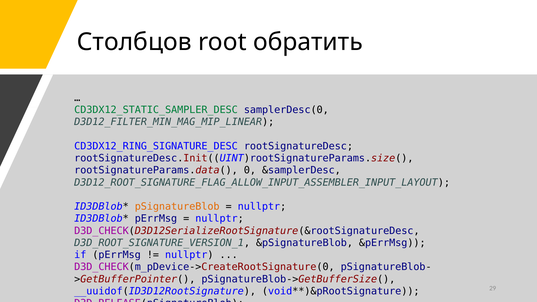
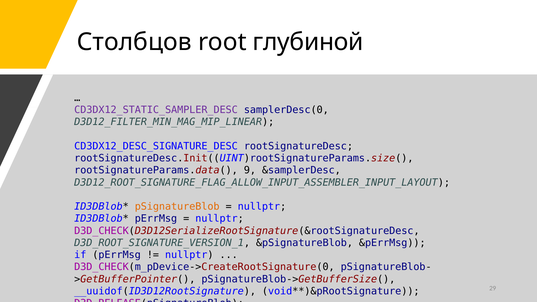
обратить: обратить -> глубиной (308, 42)
CD3DX12_STATIC_SAMPLER_DESC colour: green -> purple (156, 110)
CD3DX12_RING_SIGNATURE_DESC: CD3DX12_RING_SIGNATURE_DESC -> CD3DX12_DESC_SIGNATURE_DESC (156, 146)
0: 0 -> 9 (250, 170)
